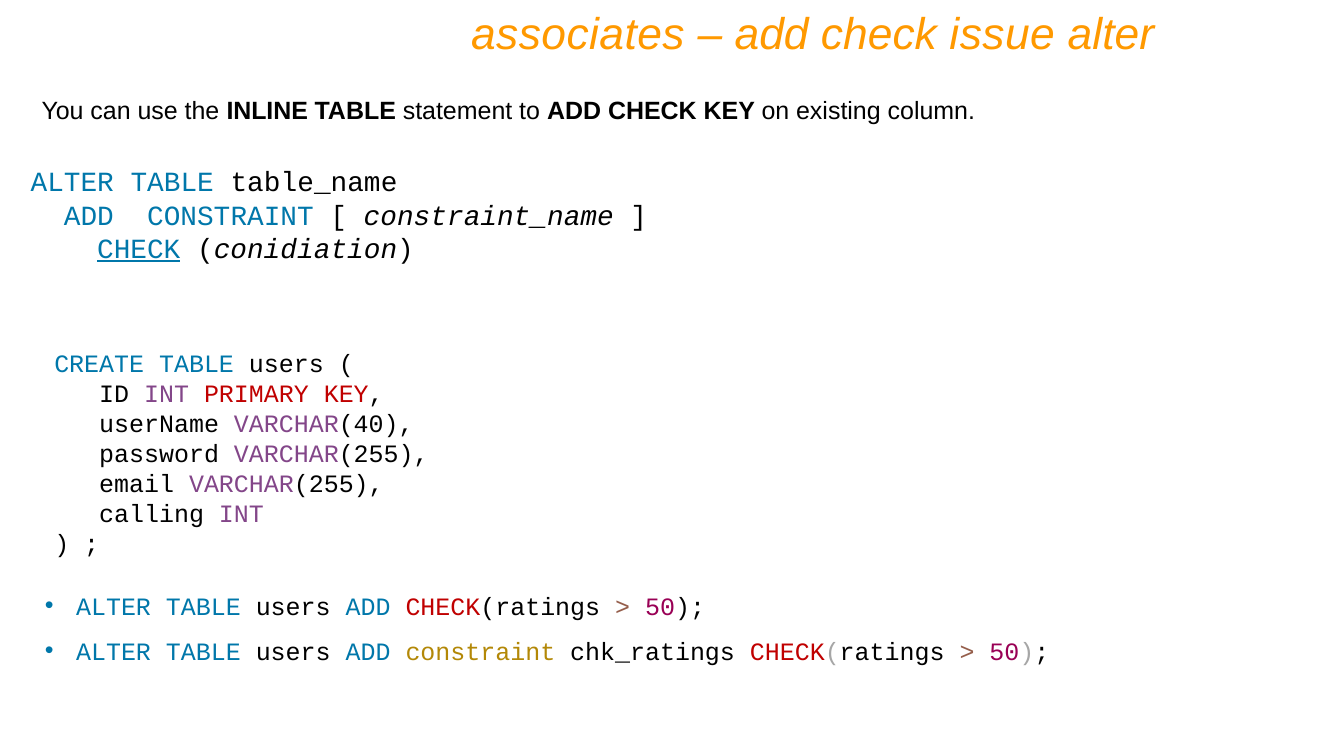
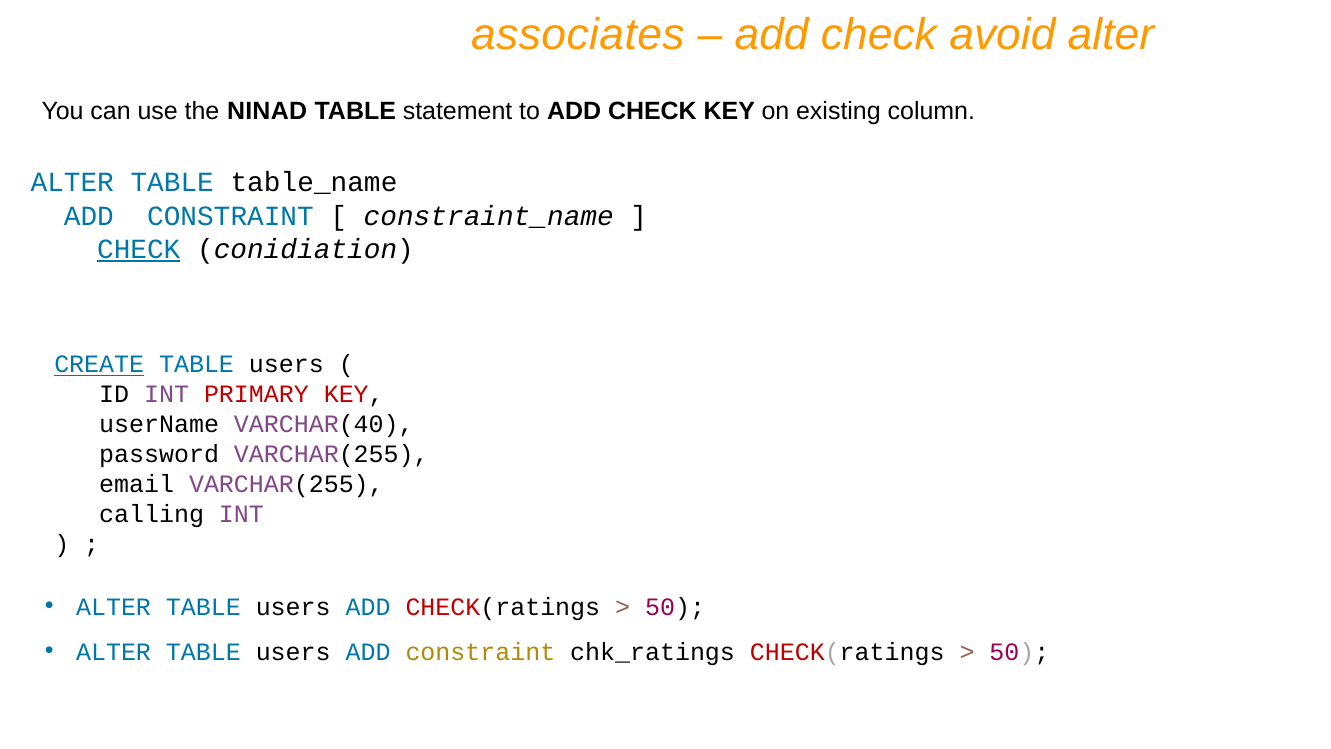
issue: issue -> avoid (1002, 35)
INLINE: INLINE -> NINAD (267, 111)
CREATE underline: none -> present (99, 364)
